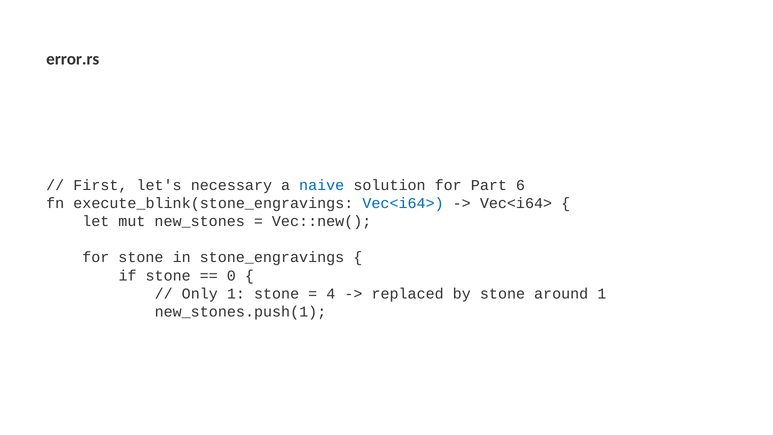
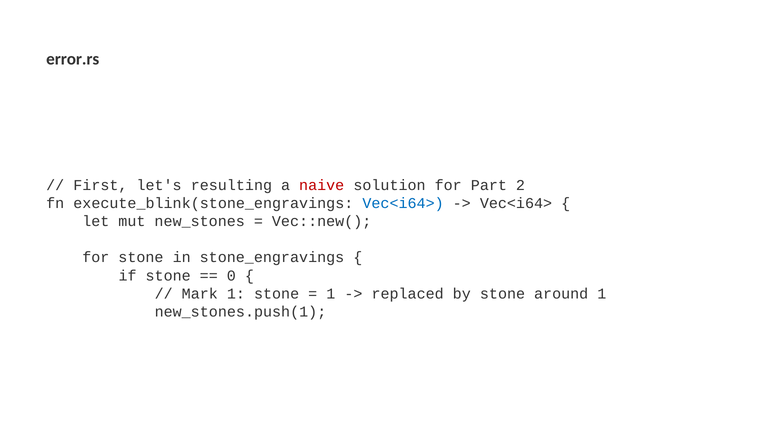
necessary: necessary -> resulting (231, 185)
naive colour: blue -> red (322, 185)
6: 6 -> 2 (520, 185)
Only: Only -> Mark (200, 293)
4: 4 -> 1 (331, 293)
